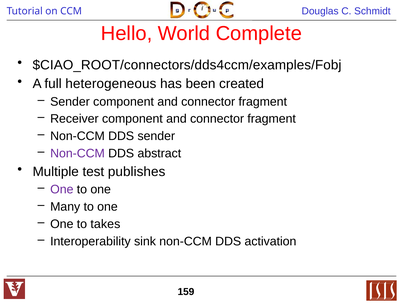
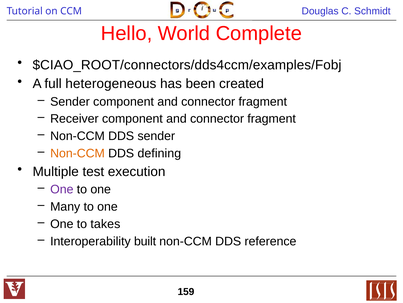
Non-CCM colour: purple -> orange (78, 153)
abstract: abstract -> defining (159, 153)
publishes: publishes -> execution (137, 171)
sink: sink -> built (145, 241)
activation: activation -> reference (270, 241)
